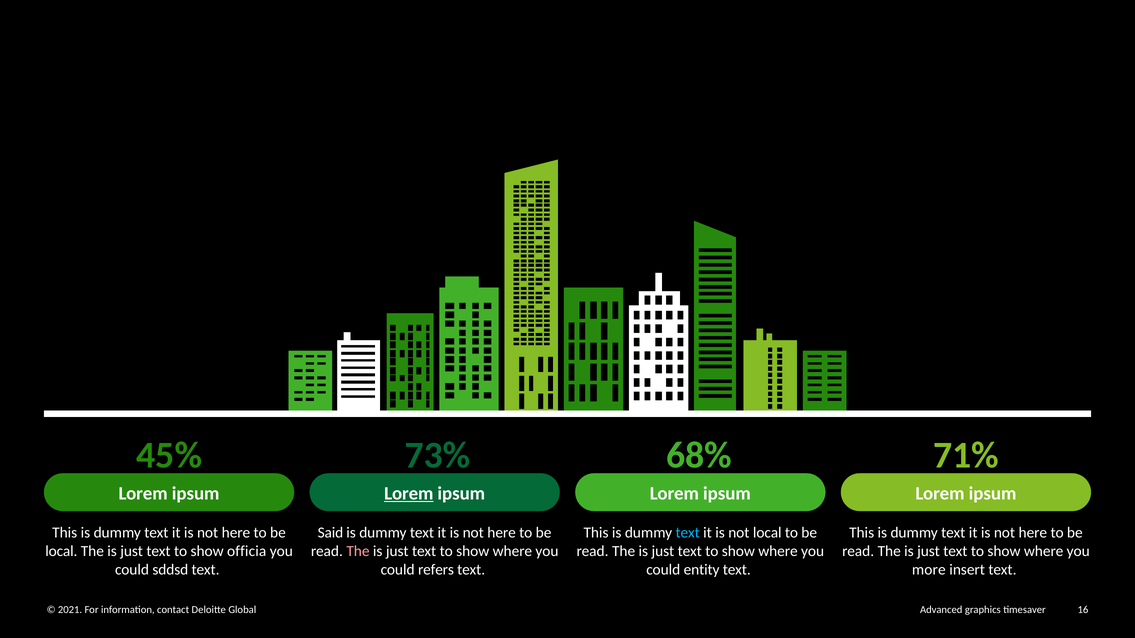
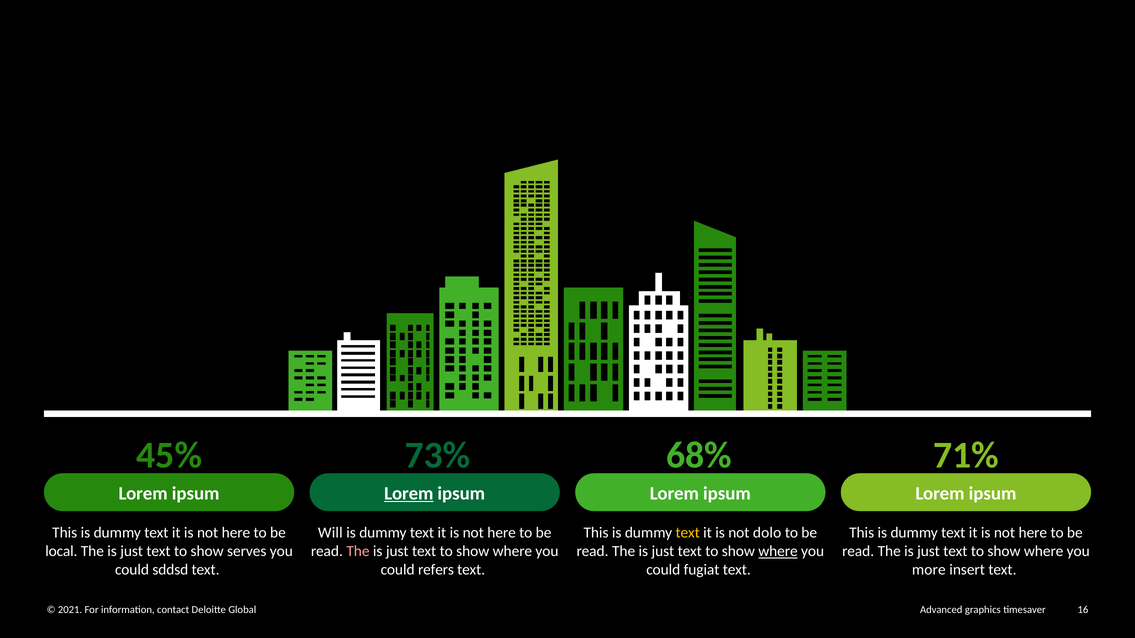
Said: Said -> Will (330, 533)
text colour: light blue -> yellow (688, 533)
not local: local -> dolo (767, 533)
officia: officia -> serves (247, 552)
where underline: none -> present (778, 552)
entity: entity -> fugiat (702, 570)
